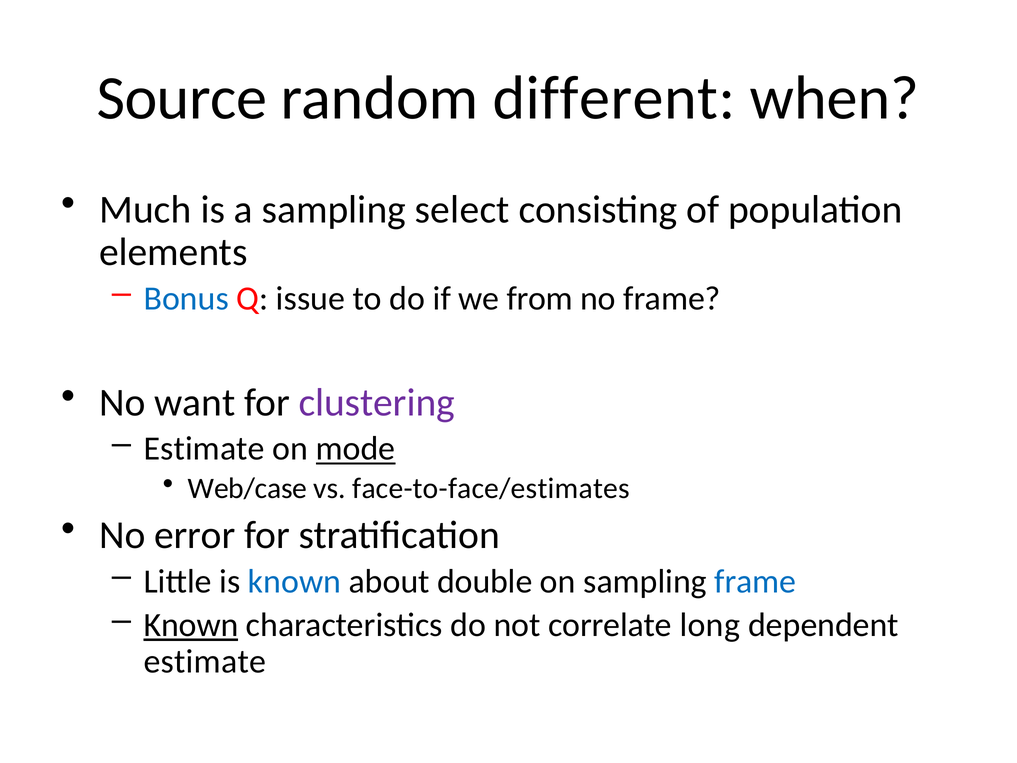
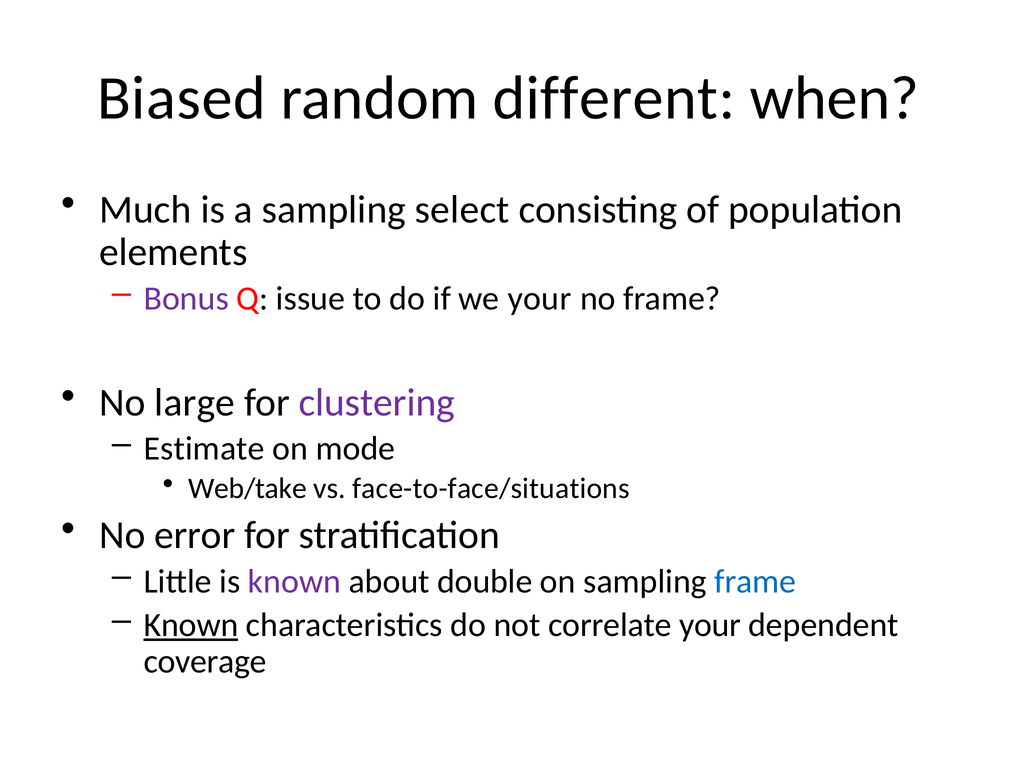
Source: Source -> Biased (181, 98)
Bonus colour: blue -> purple (186, 298)
we from: from -> your (539, 298)
want: want -> large (195, 402)
mode underline: present -> none (356, 449)
Web/case: Web/case -> Web/take (247, 488)
face-to-face/estimates: face-to-face/estimates -> face-to-face/situations (491, 488)
known colour: blue -> purple (294, 581)
correlate long: long -> your (710, 625)
estimate: estimate -> coverage (205, 662)
